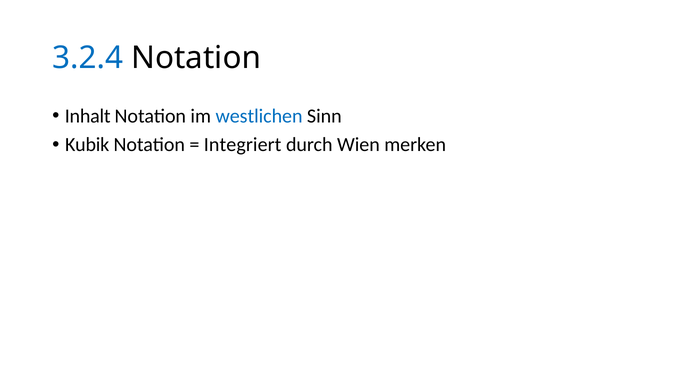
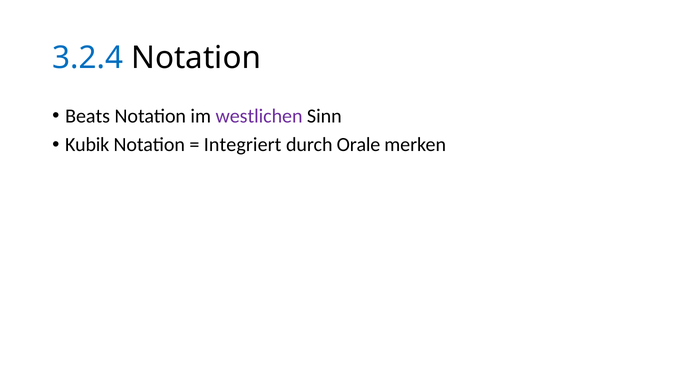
Inhalt: Inhalt -> Beats (88, 116)
westlichen colour: blue -> purple (259, 116)
Wien: Wien -> Orale (358, 145)
